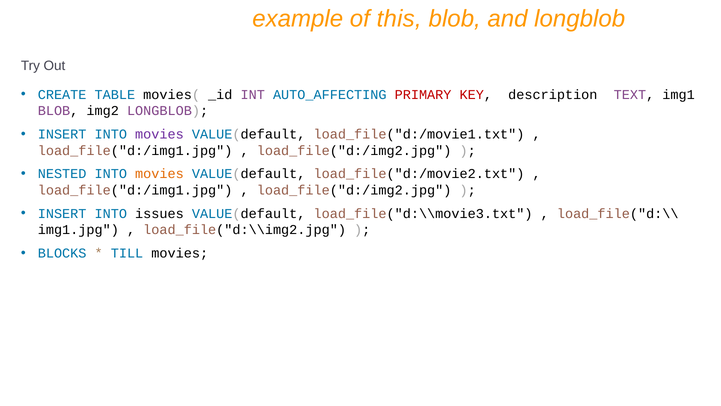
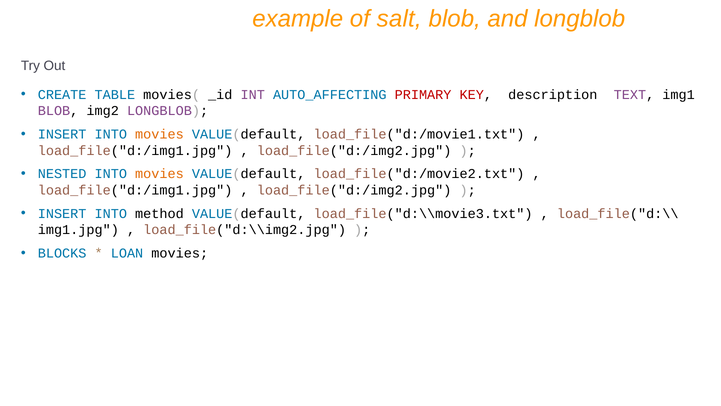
this: this -> salt (399, 19)
movies colour: purple -> orange (159, 134)
issues: issues -> method (159, 213)
TILL: TILL -> LOAN (127, 253)
